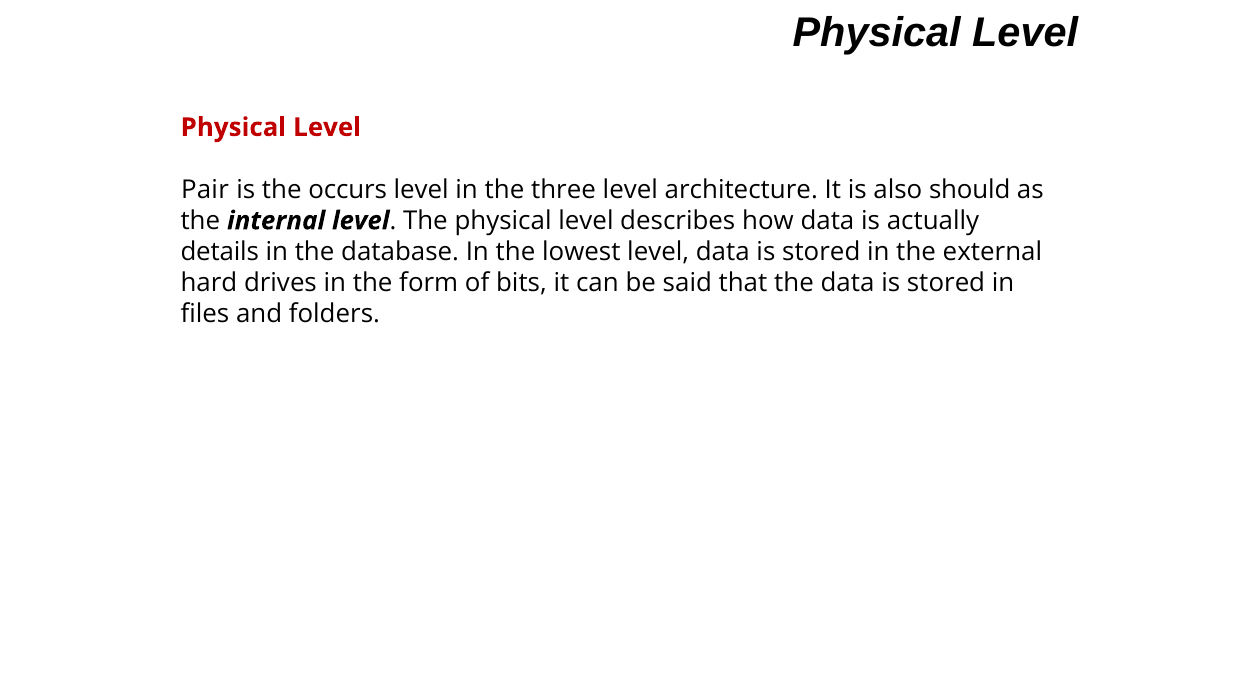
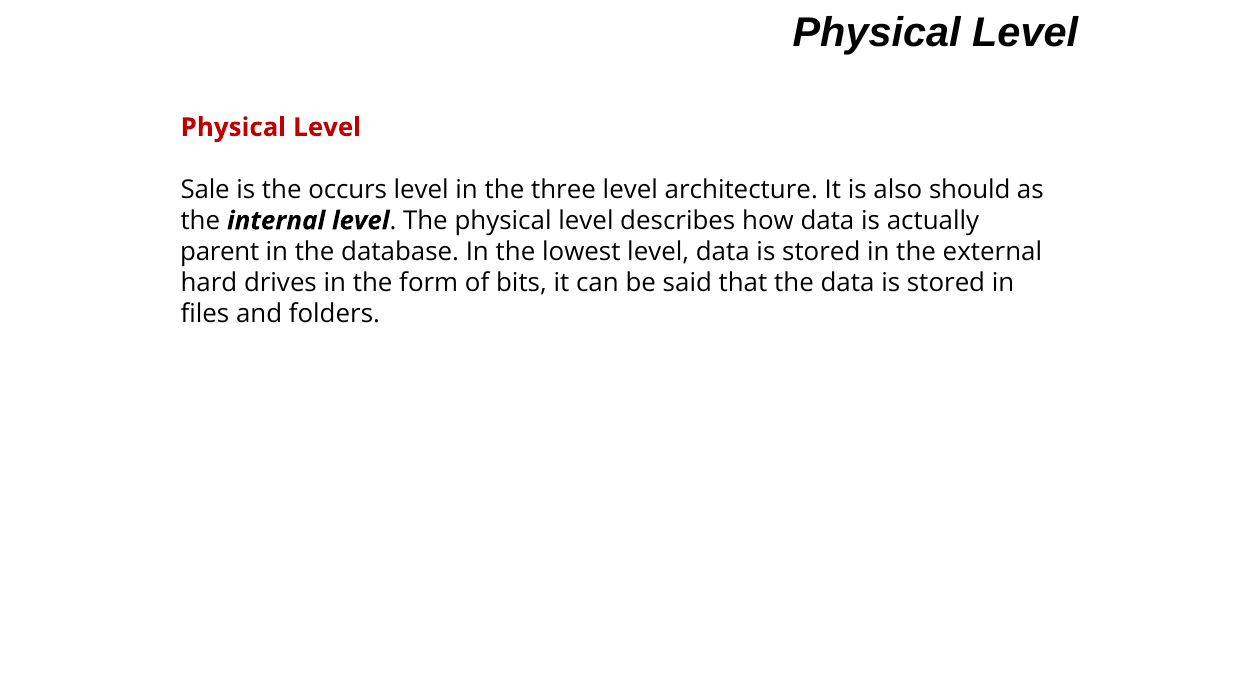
Pair: Pair -> Sale (205, 189)
details: details -> parent (220, 252)
